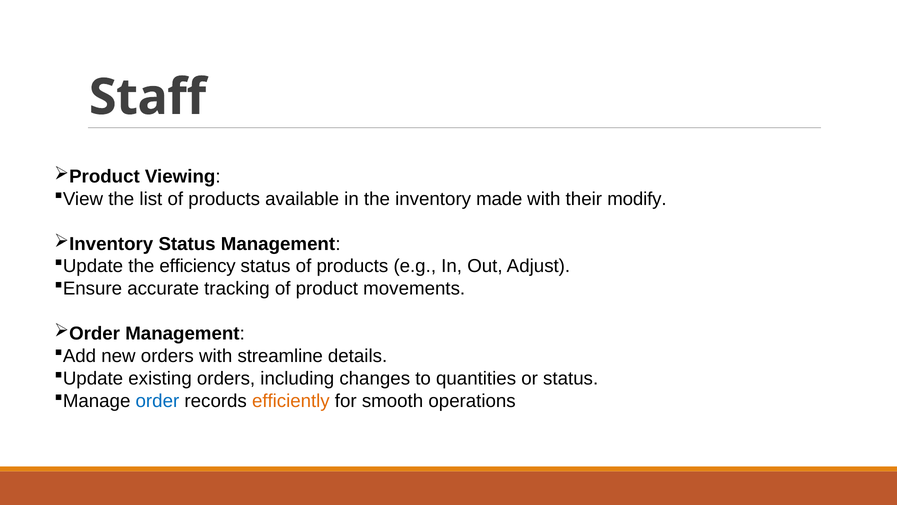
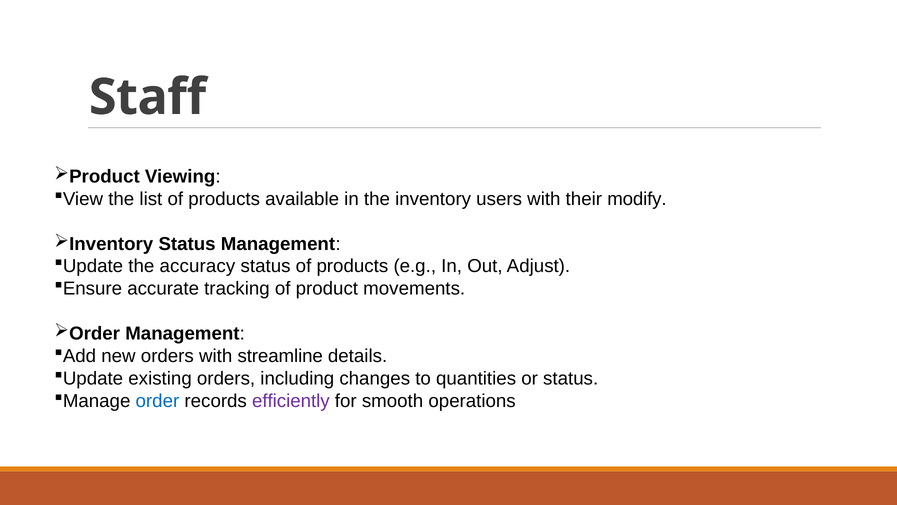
made: made -> users (499, 199)
efficiency: efficiency -> accuracy (197, 266)
efficiently colour: orange -> purple (291, 401)
